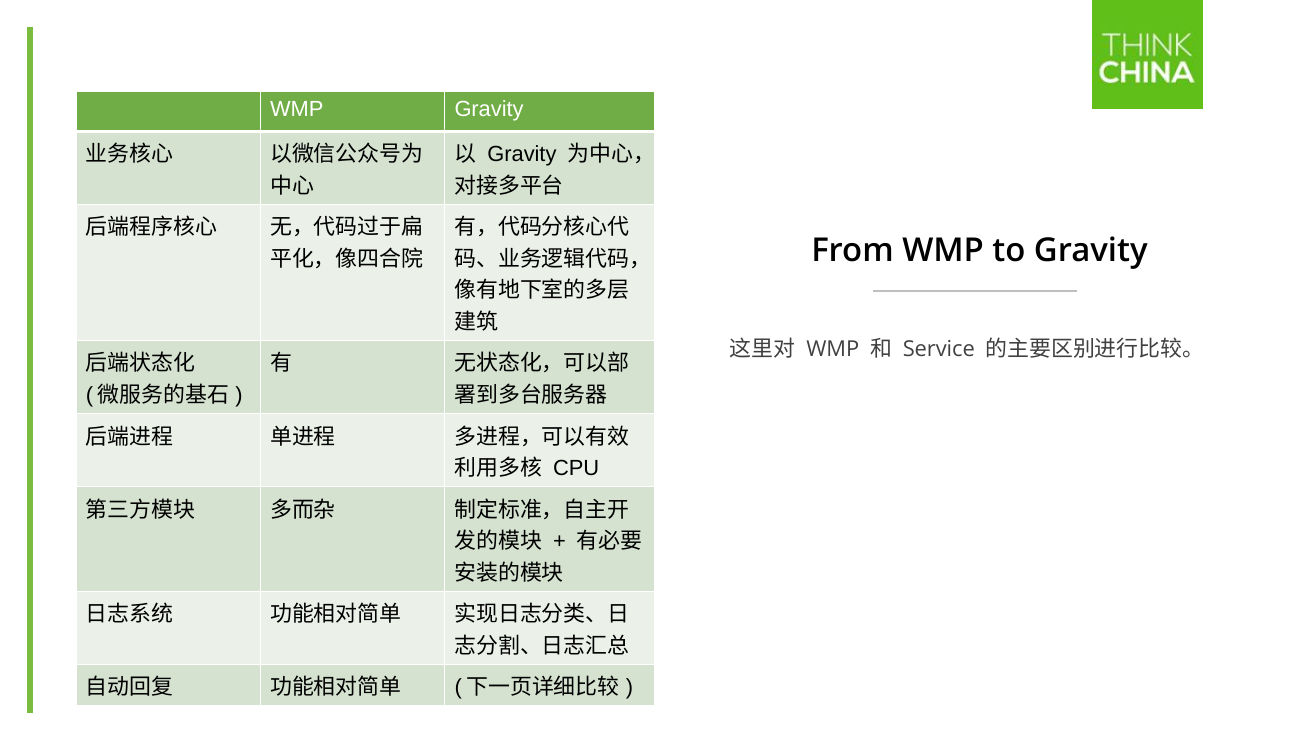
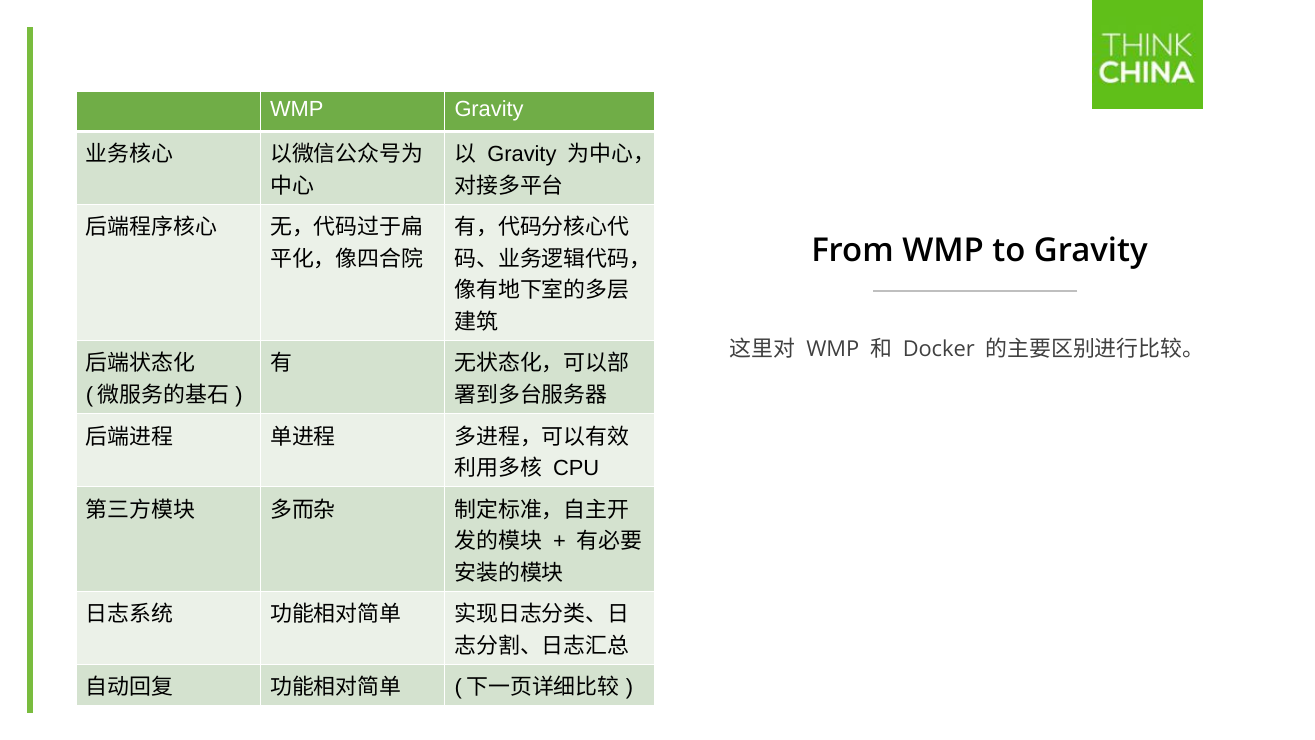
Service: Service -> Docker (939, 349)
